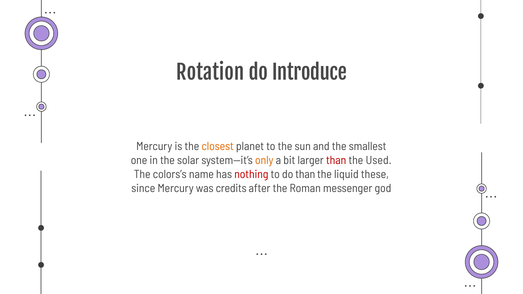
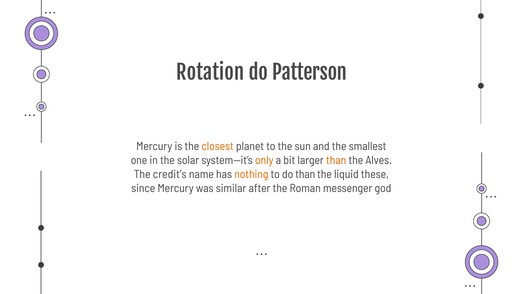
Introduce: Introduce -> Patterson (310, 73)
than colour: red -> orange (336, 161)
Used: Used -> Alves (379, 161)
colors’s: colors’s -> credit’s (170, 174)
nothing colour: red -> orange (251, 174)
credits: credits -> similar (231, 188)
